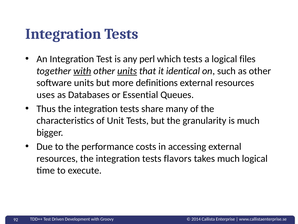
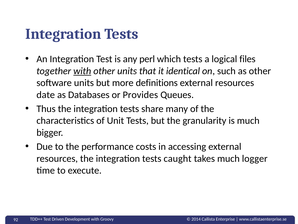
units underline: present -> none (127, 71)
uses: uses -> date (46, 95)
Essential: Essential -> Provides (140, 95)
flavors: flavors -> caught (178, 158)
much logical: logical -> logger (255, 158)
